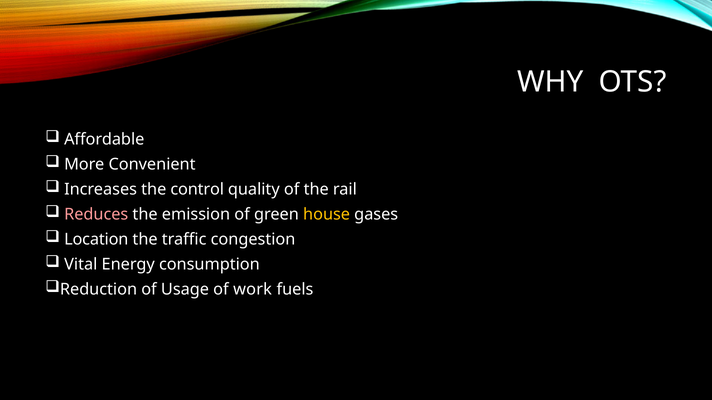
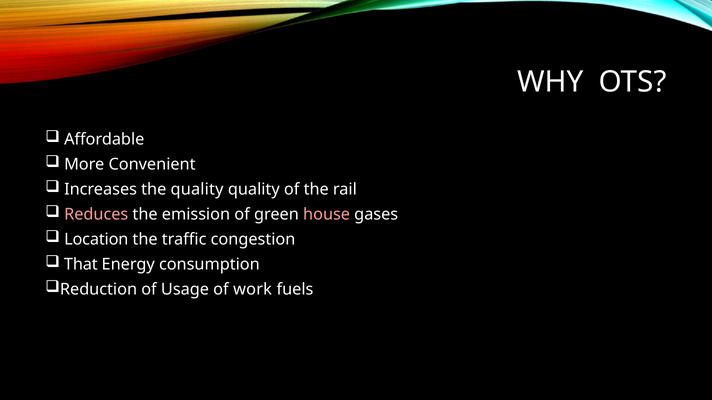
the control: control -> quality (197, 190)
house colour: yellow -> pink (327, 215)
Vital: Vital -> That (81, 265)
